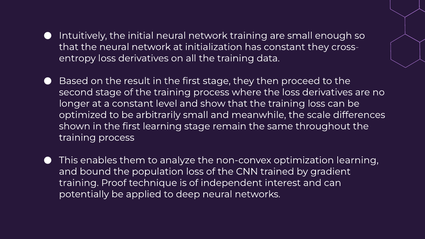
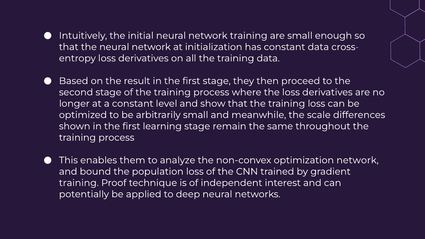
constant they: they -> data (318, 47)
optimization learning: learning -> network (358, 160)
